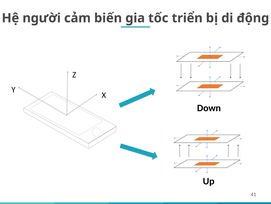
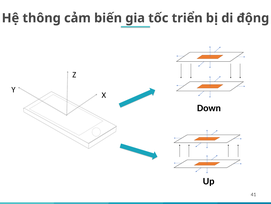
người: người -> thông (42, 18)
